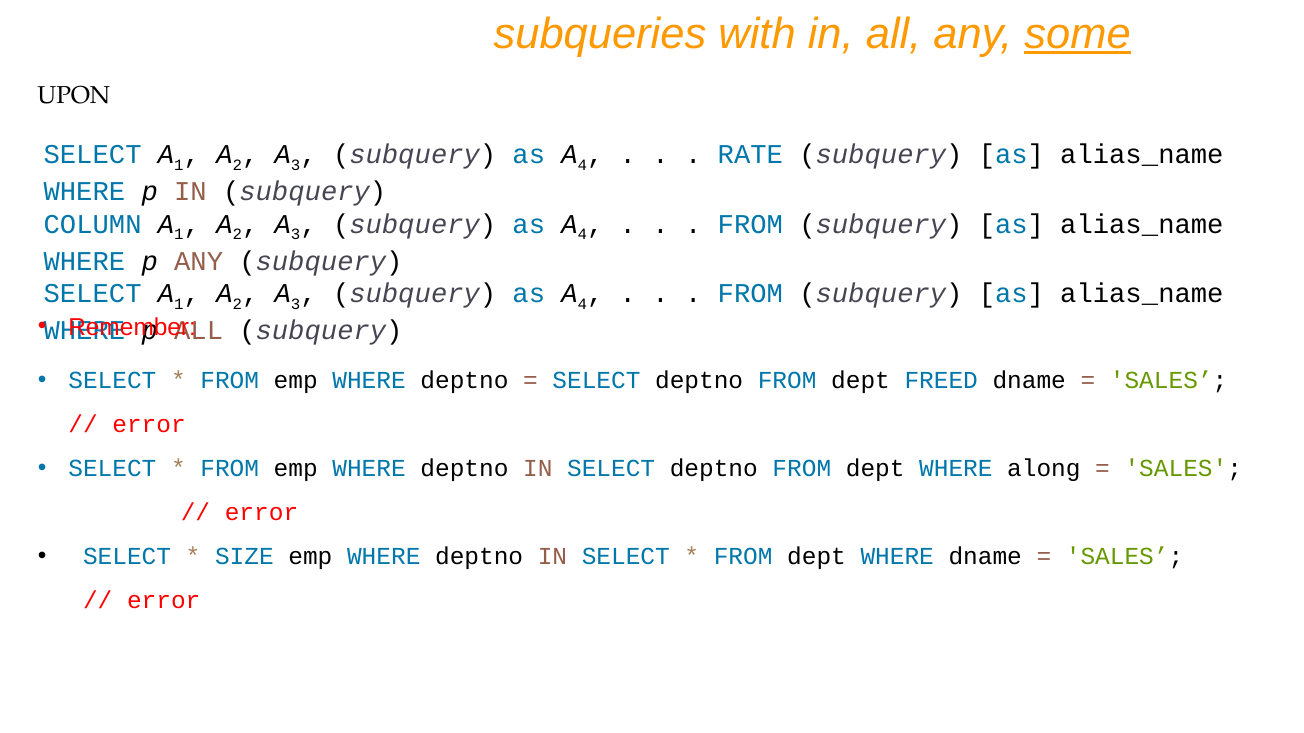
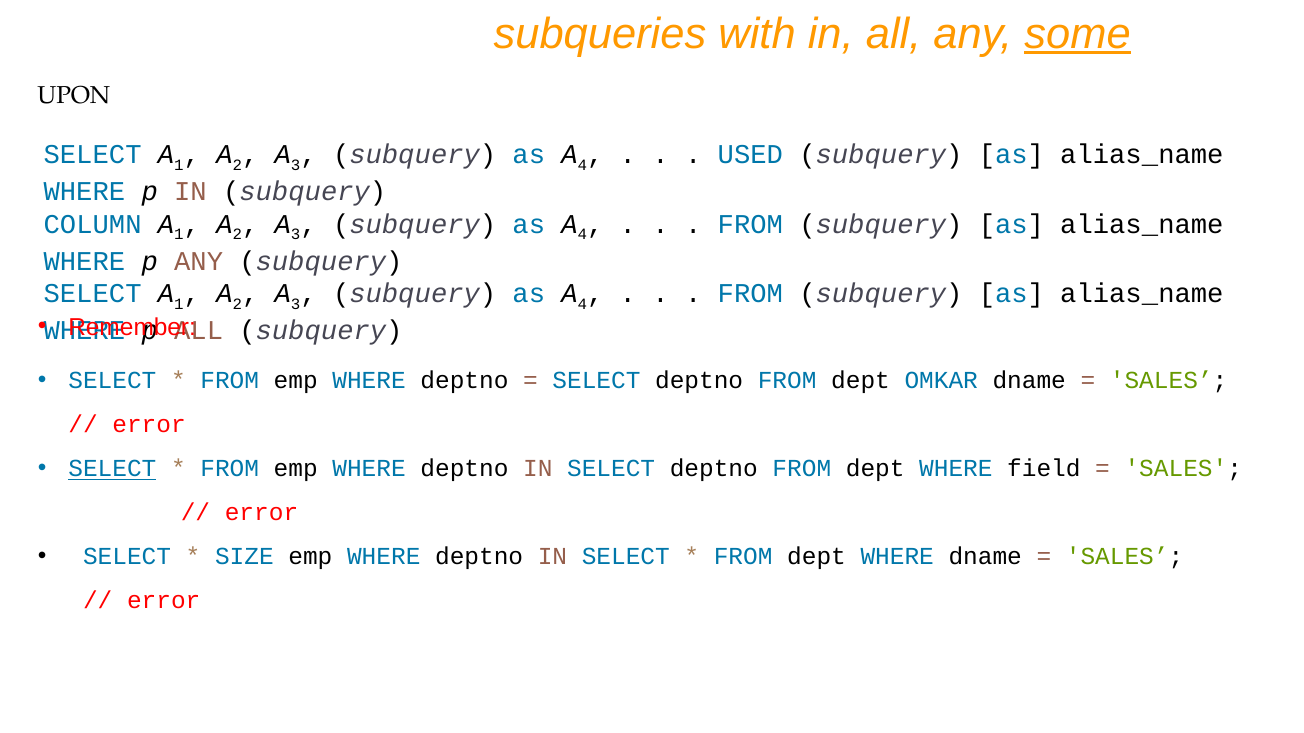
RATE: RATE -> USED (750, 155)
FREED: FREED -> OMKAR (941, 381)
SELECT underline: none -> present (112, 469)
along: along -> field (1044, 469)
